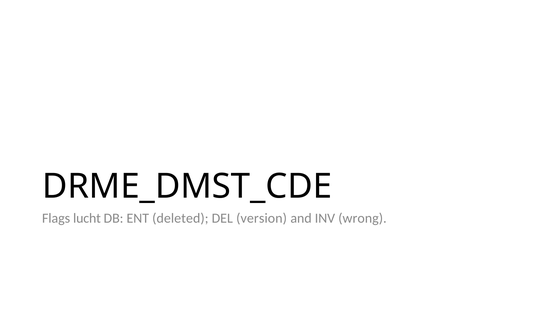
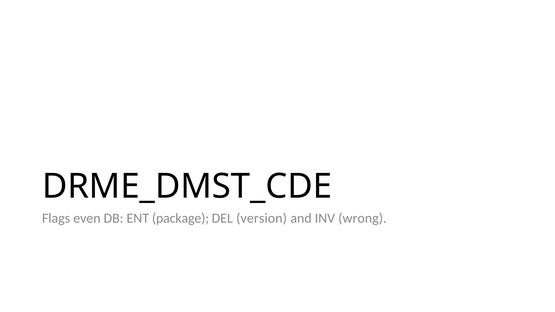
lucht: lucht -> even (87, 218)
deleted: deleted -> package (180, 218)
